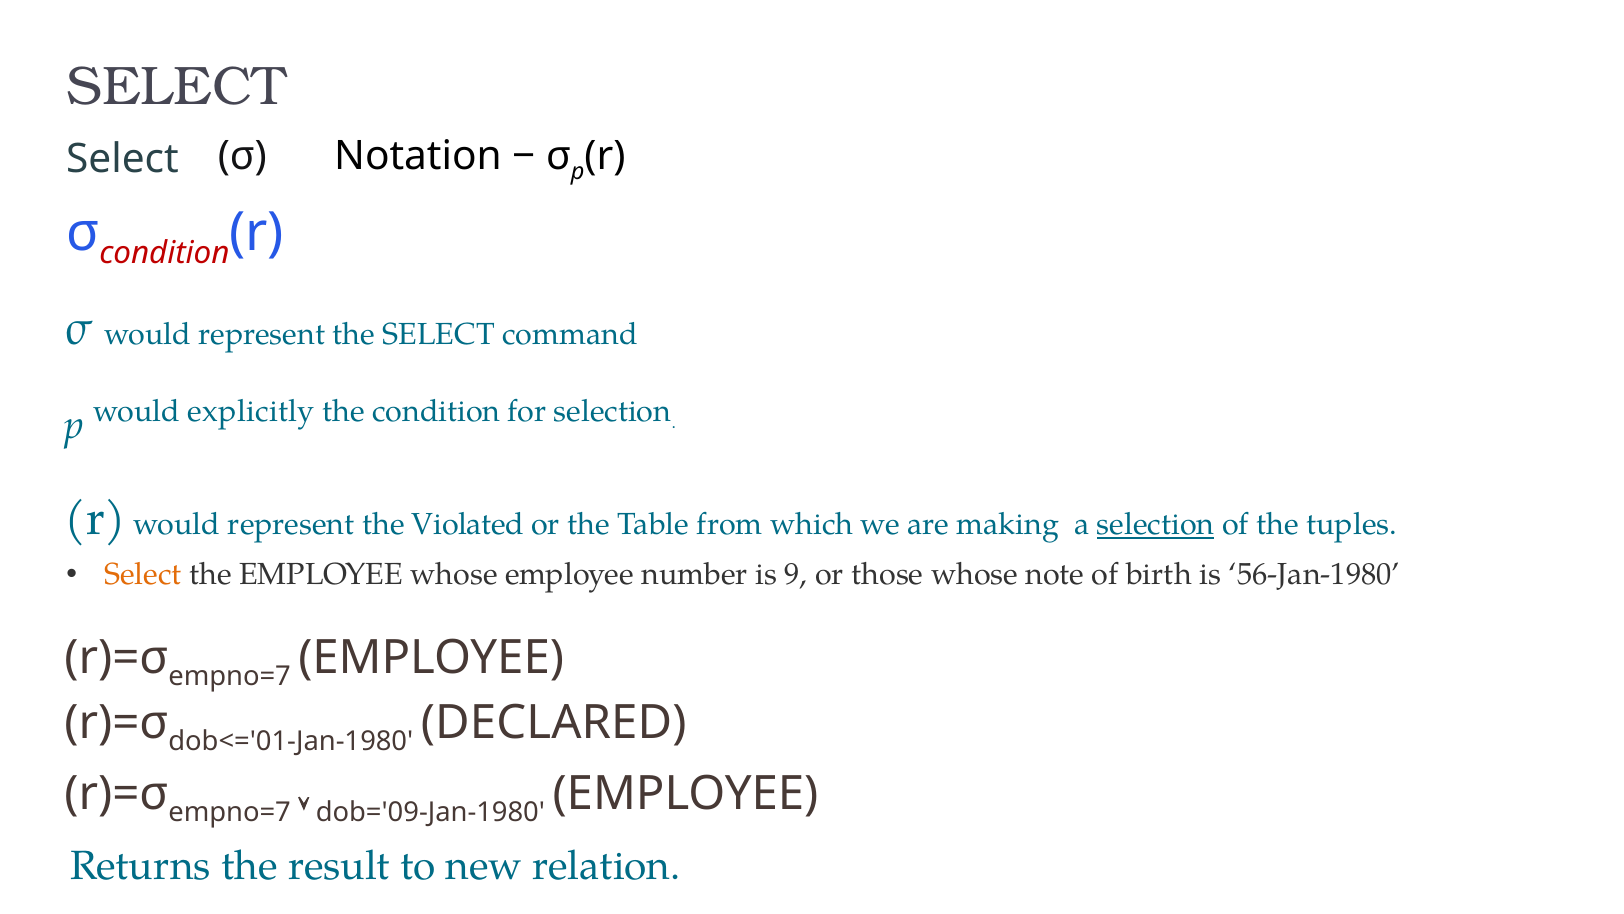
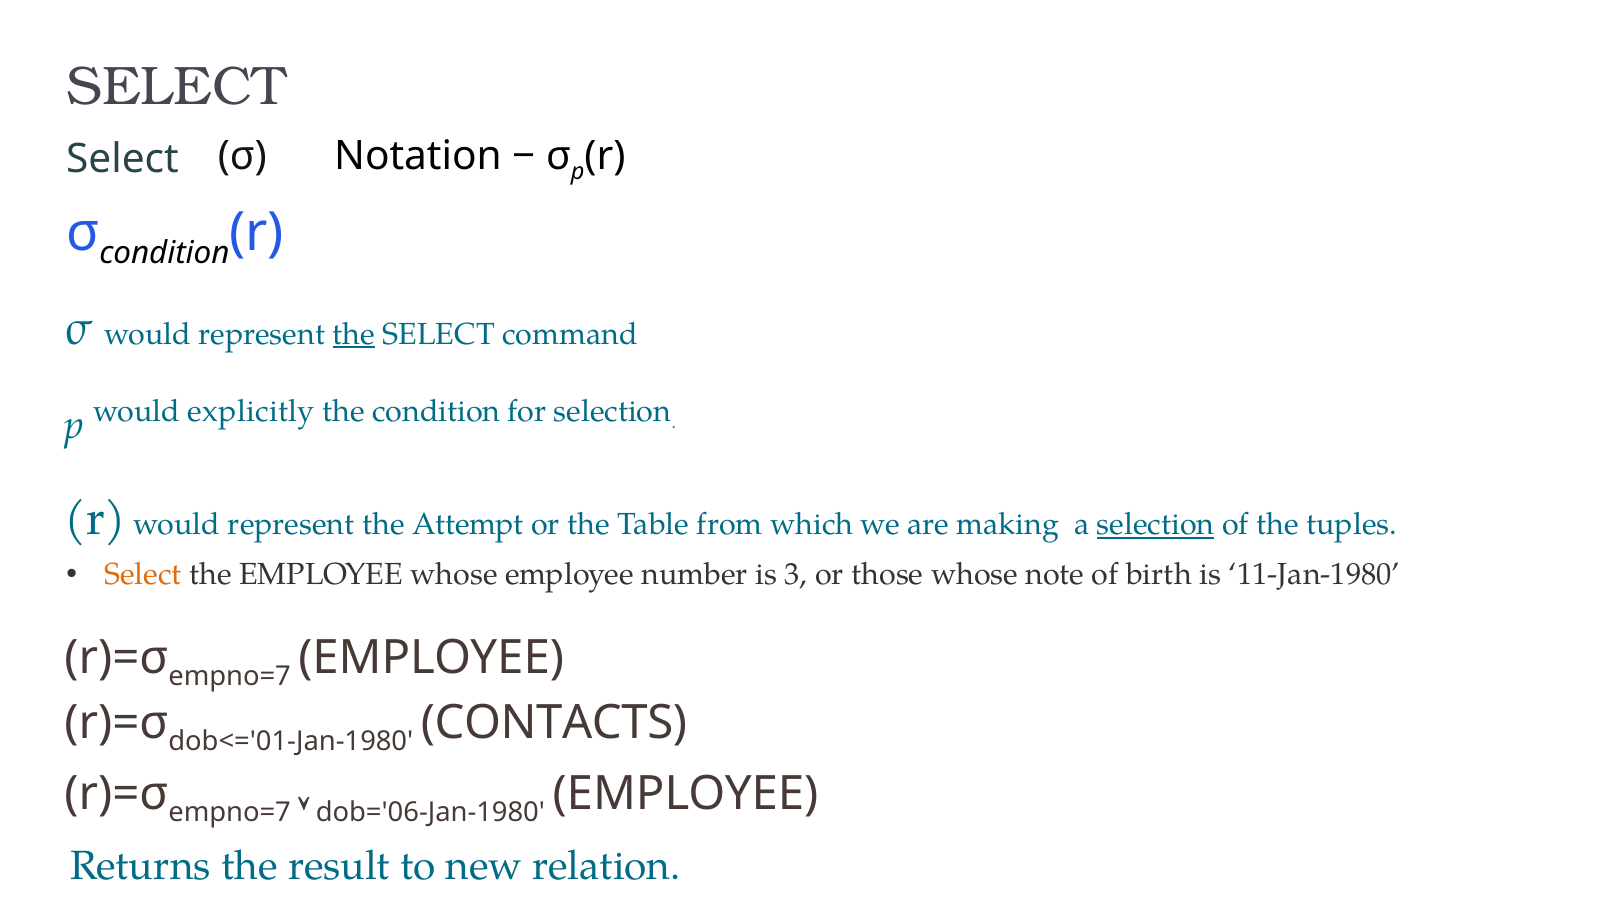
condition colour: red -> black (164, 253)
the underline: none -> present (354, 334)
Violated: Violated -> Attempt (468, 525)
9: 9 -> 3 (796, 574)
56-Jan-1980: 56-Jan-1980 -> 11-Jan-1980 (1314, 574)
DECLARED: DECLARED -> CONTACTS (554, 722)
dob='09-Jan-1980: dob='09-Jan-1980 -> dob='06-Jan-1980 (430, 812)
